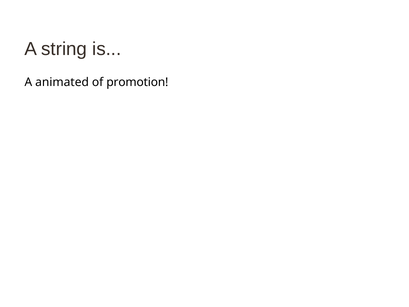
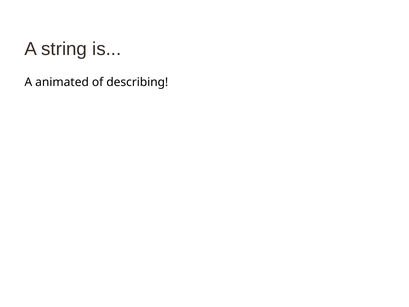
promotion: promotion -> describing (137, 82)
